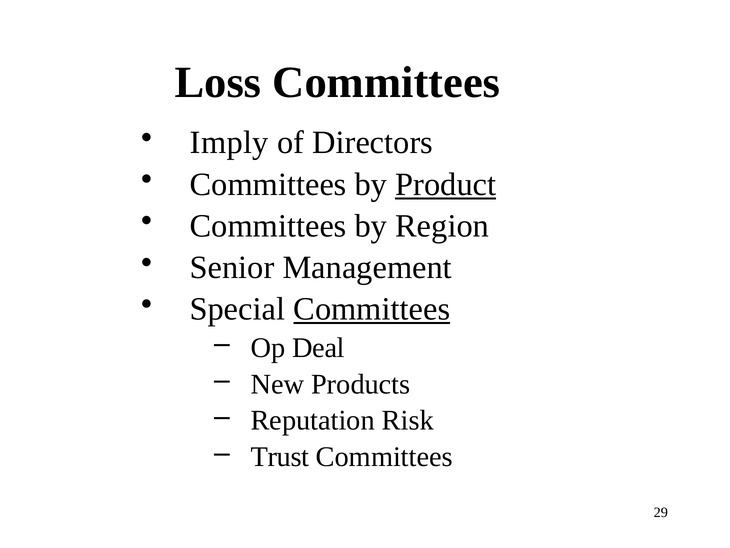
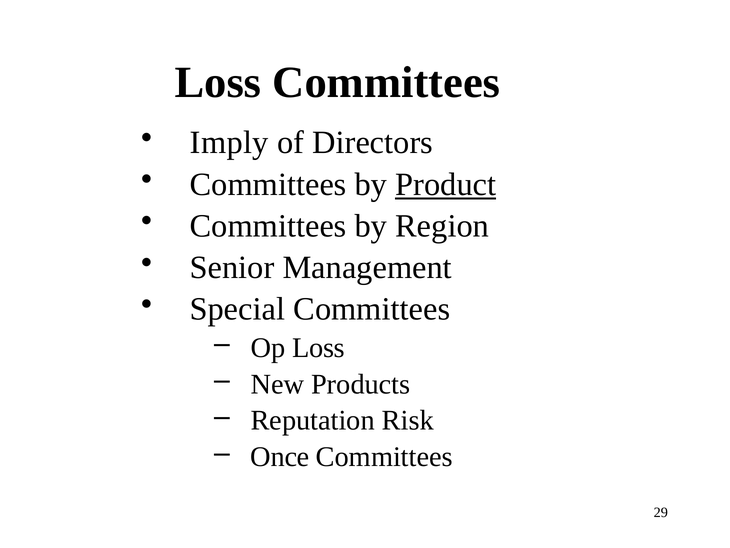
Committees underline: present -> none (372, 309)
Op Deal: Deal -> Loss (318, 347)
Trust: Trust -> Once (280, 457)
